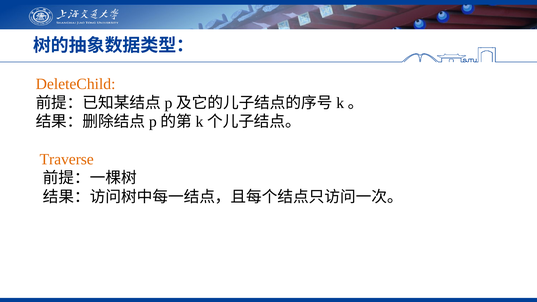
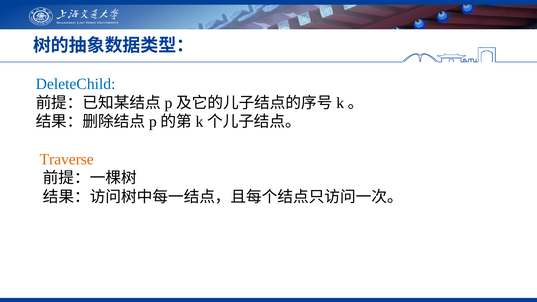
DeleteChild colour: orange -> blue (76, 84)
